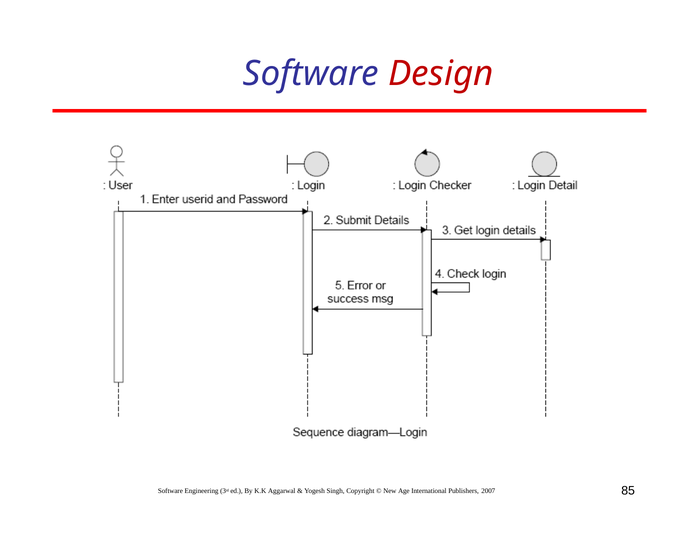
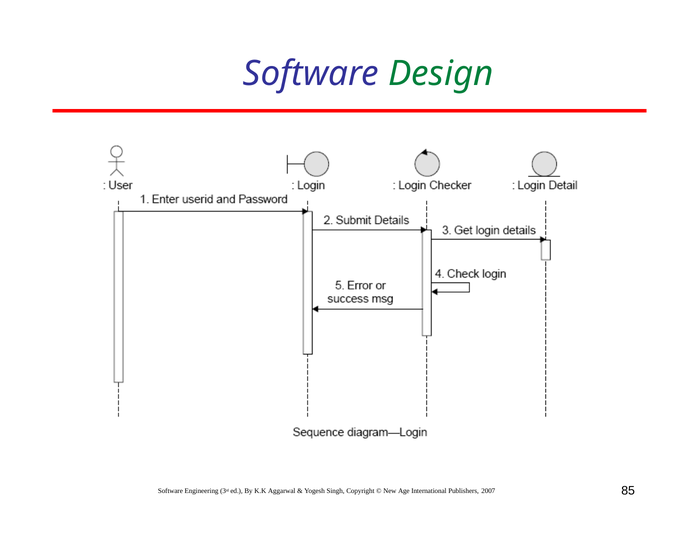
Design colour: red -> green (441, 74)
